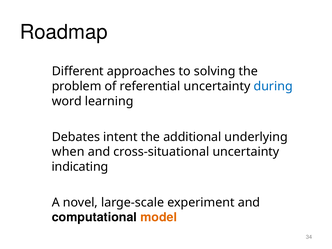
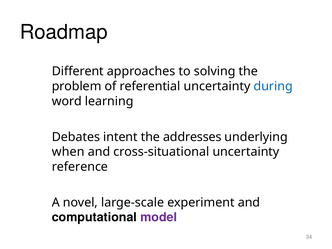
additional: additional -> addresses (192, 137)
indicating: indicating -> reference (80, 167)
model colour: orange -> purple (159, 217)
